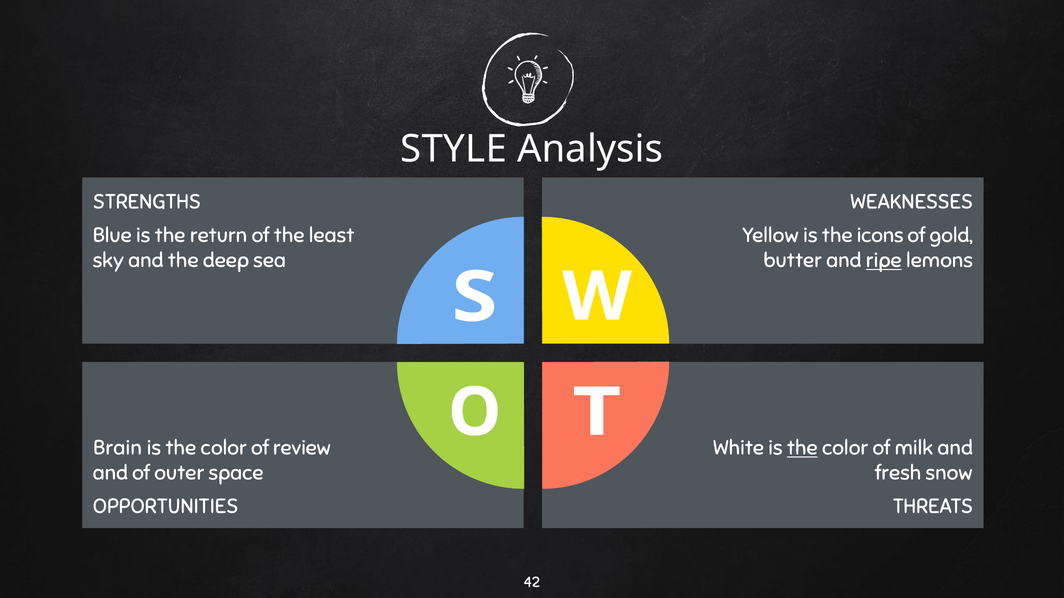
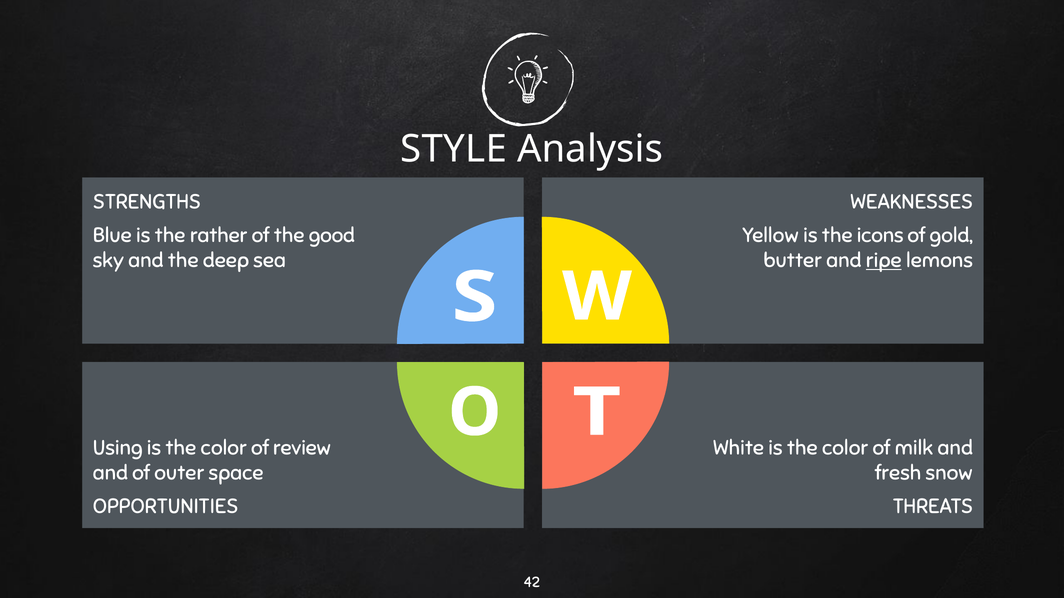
return: return -> rather (219, 236)
least: least -> good (332, 236)
Brain: Brain -> Using (118, 448)
the underline: present -> none (802, 448)
